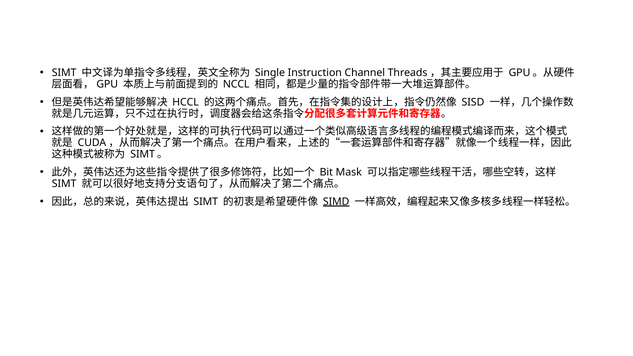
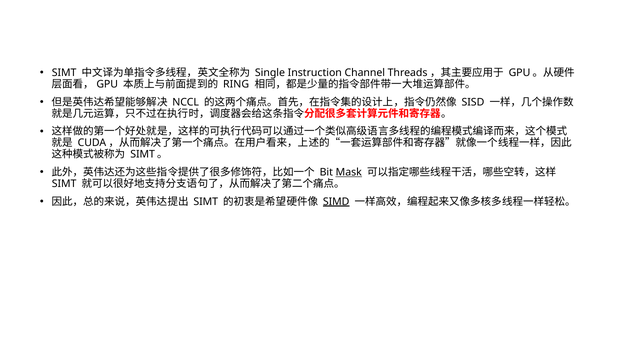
NCCL: NCCL -> RING (236, 84)
HCCL: HCCL -> NCCL (186, 102)
Mask underline: none -> present (349, 172)
